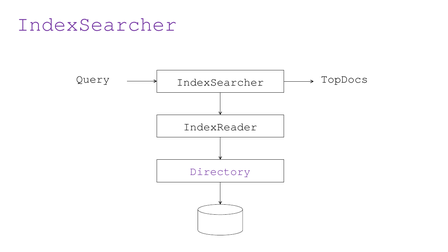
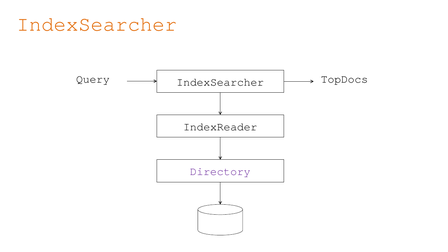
IndexSearcher colour: purple -> orange (97, 24)
